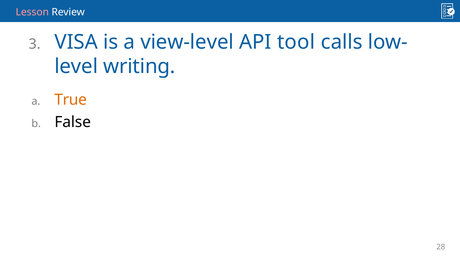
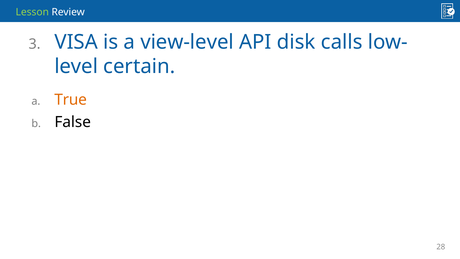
Lesson colour: pink -> light green (32, 12)
tool: tool -> disk (296, 42)
writing: writing -> certain (139, 66)
